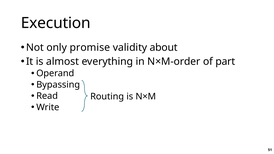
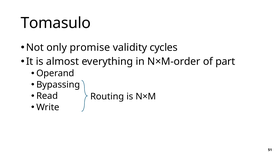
Execution: Execution -> Tomasulo (56, 23)
about: about -> cycles (164, 48)
